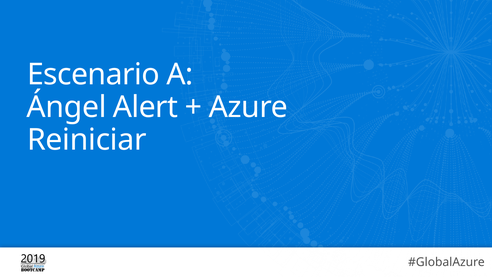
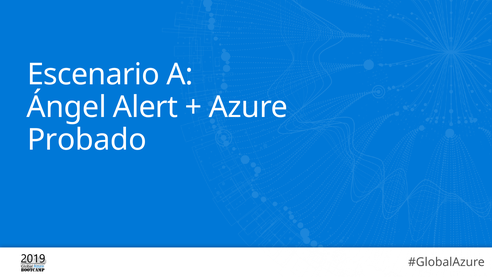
Reiniciar: Reiniciar -> Probado (87, 140)
